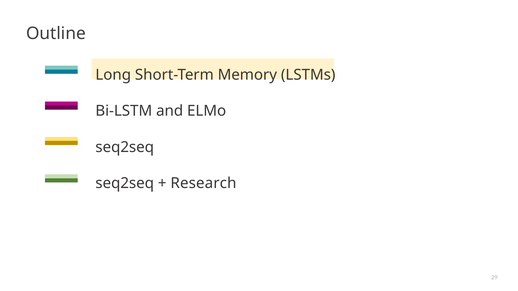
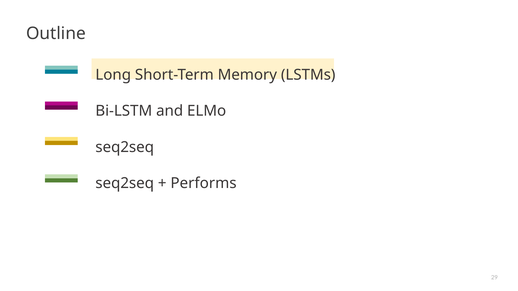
Research: Research -> Performs (204, 183)
